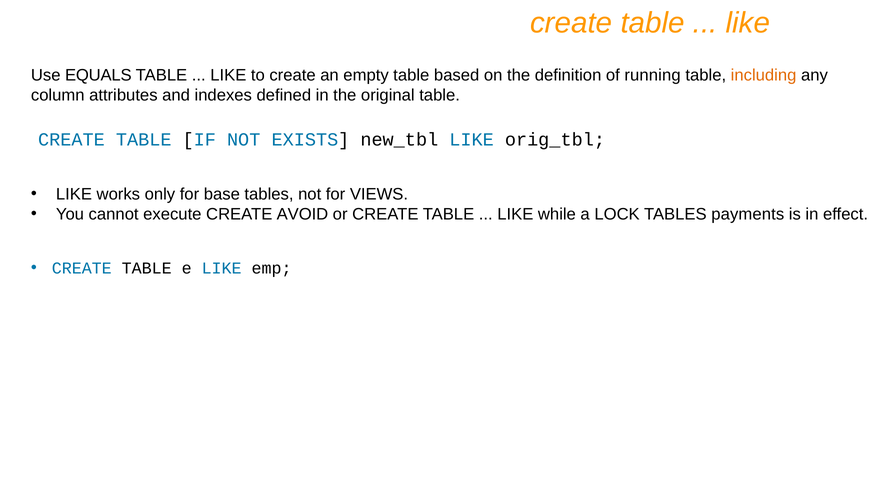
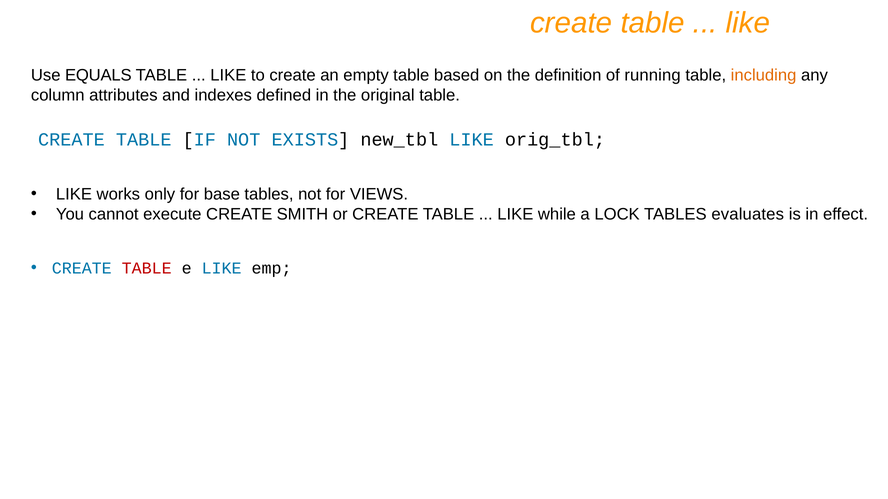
AVOID: AVOID -> SMITH (302, 214)
payments: payments -> evaluates (748, 214)
TABLE colour: black -> red (147, 269)
